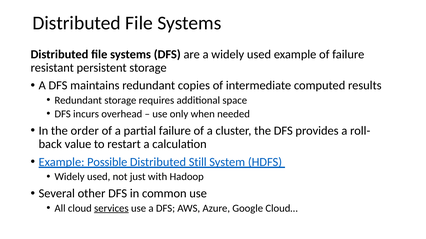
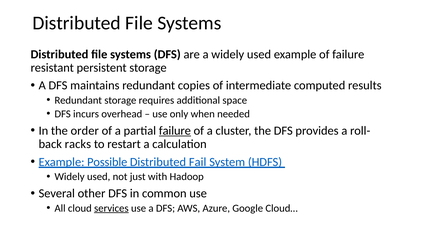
failure underline: none -> present (175, 131)
value: value -> racks (78, 144)
Still: Still -> Fail (198, 162)
